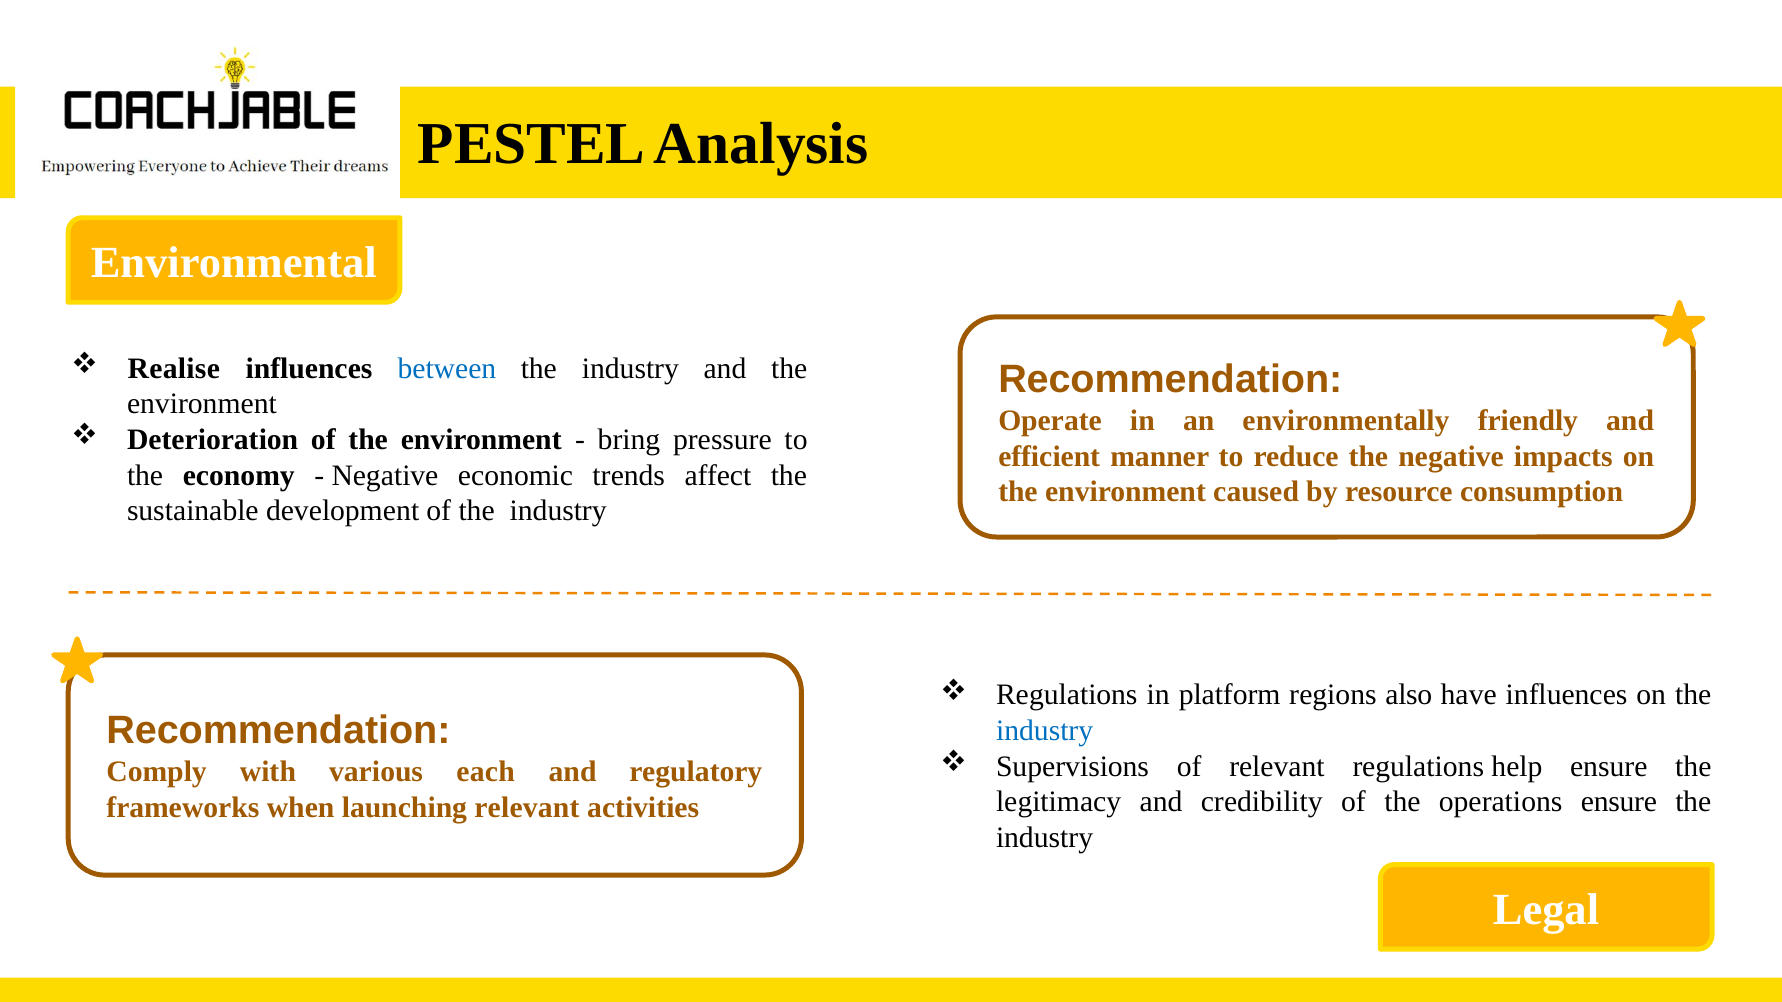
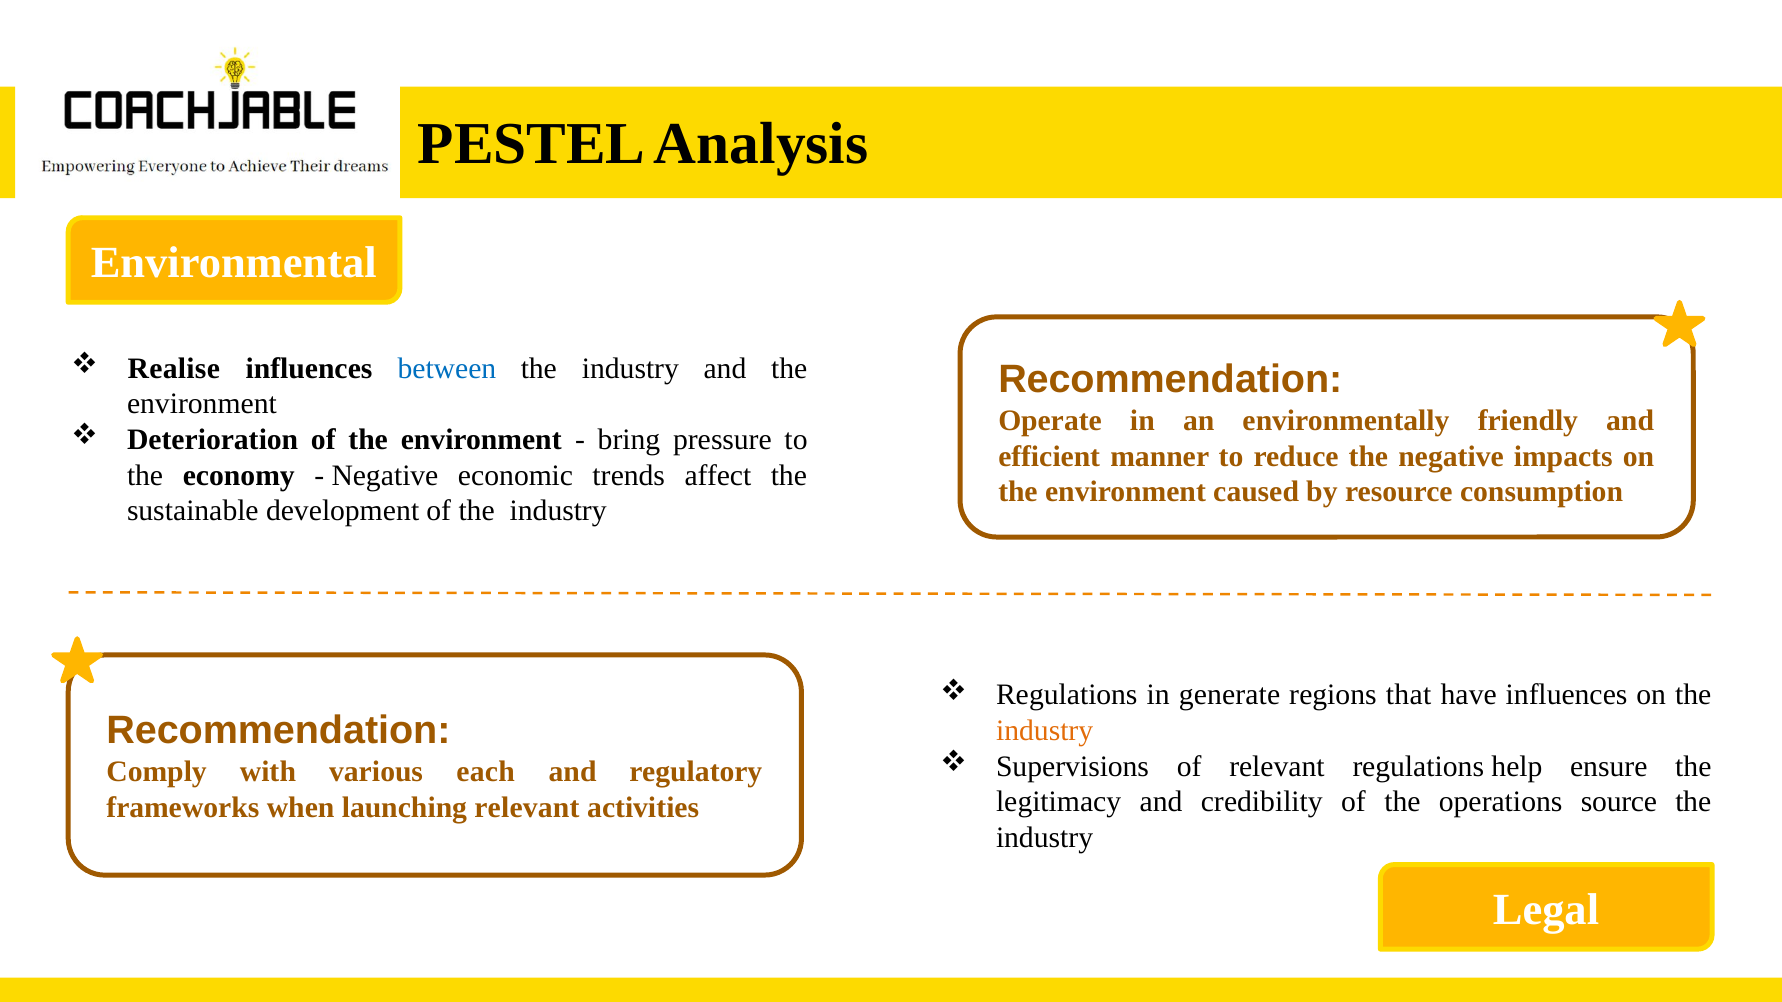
platform: platform -> generate (1230, 695)
also: also -> that (1409, 695)
industry colour: blue -> orange (1045, 731)
operations ensure: ensure -> source (1619, 802)
